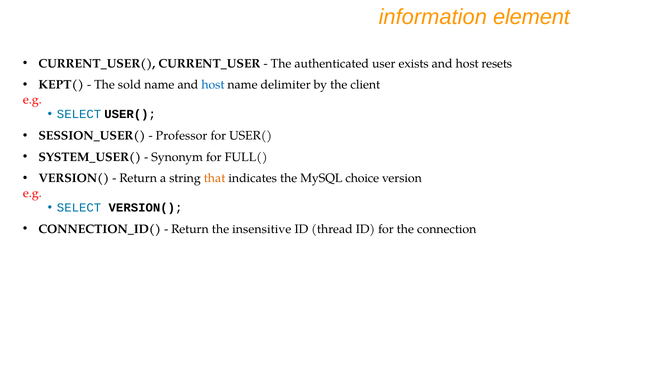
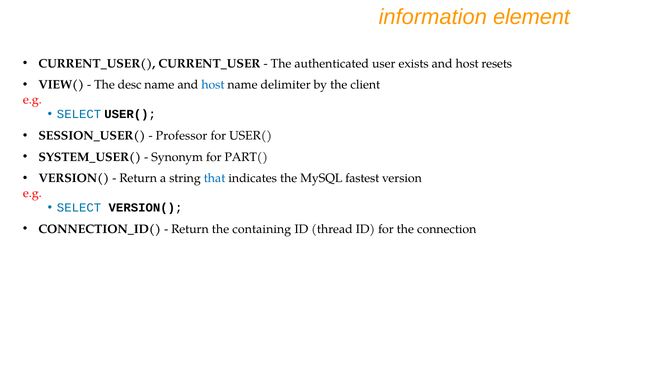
KEPT(: KEPT( -> VIEW( (61, 85)
sold: sold -> desc (130, 85)
FULL(: FULL( -> PART( (246, 157)
that colour: orange -> blue (215, 179)
choice: choice -> fastest (362, 179)
insensitive: insensitive -> containing (262, 229)
